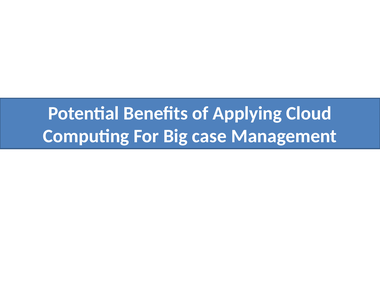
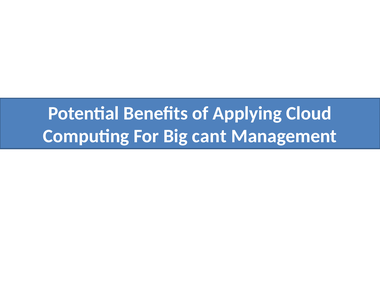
case: case -> cant (209, 136)
